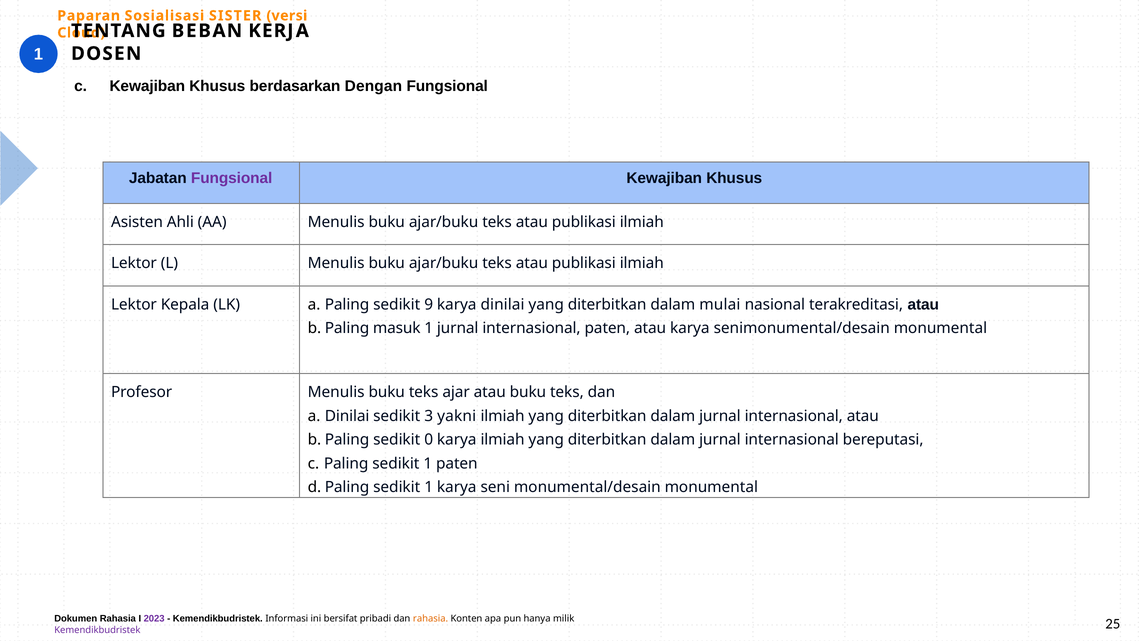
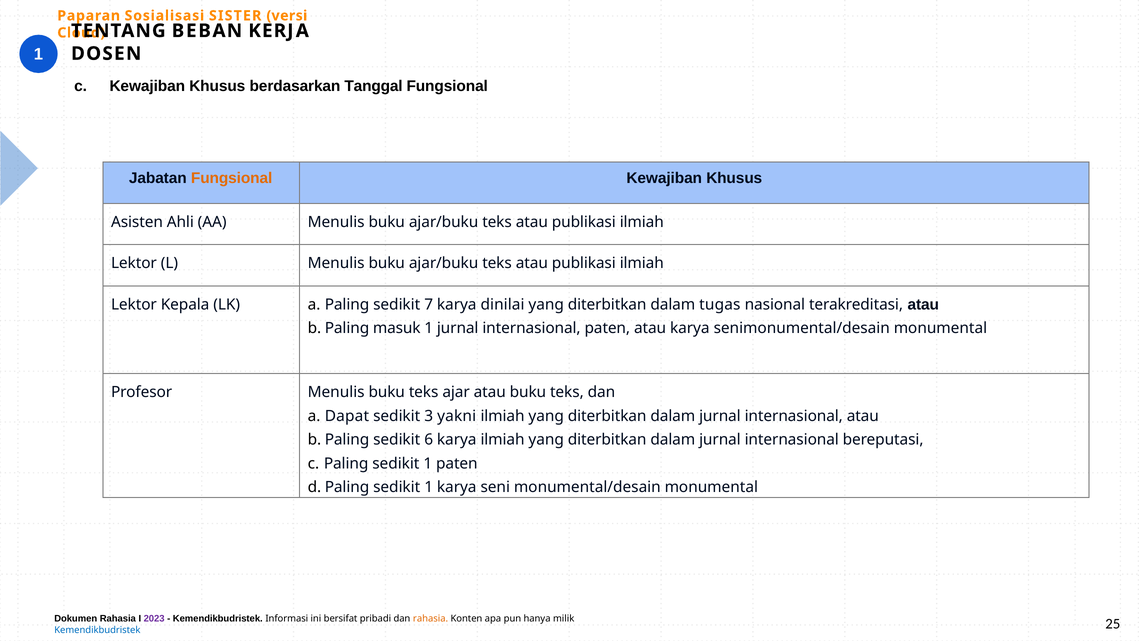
Dengan: Dengan -> Tanggal (374, 86)
Fungsional colour: purple -> orange (232, 178)
9: 9 -> 7 (429, 304)
mulai: mulai -> tugas (720, 304)
Dinilai: Dinilai -> Dapat (347, 416)
0: 0 -> 6 (429, 440)
Kemendikbudristek colour: purple -> blue (97, 630)
